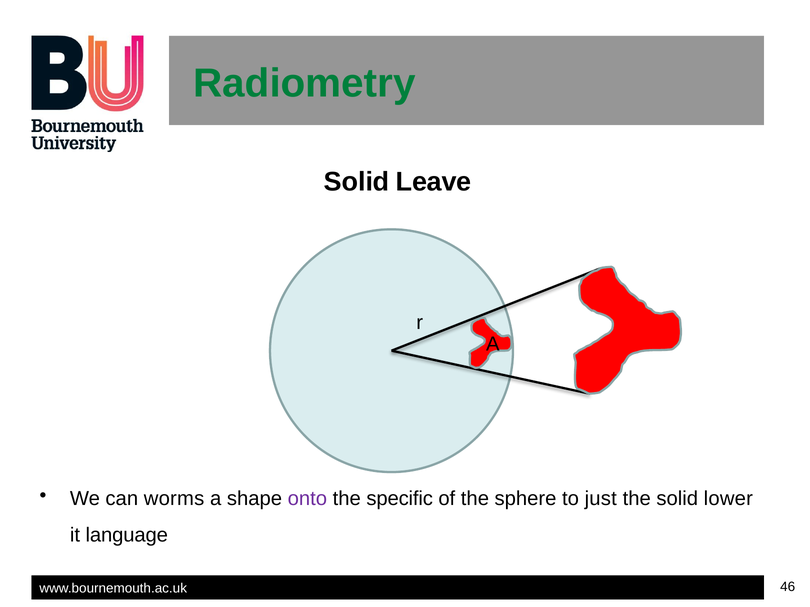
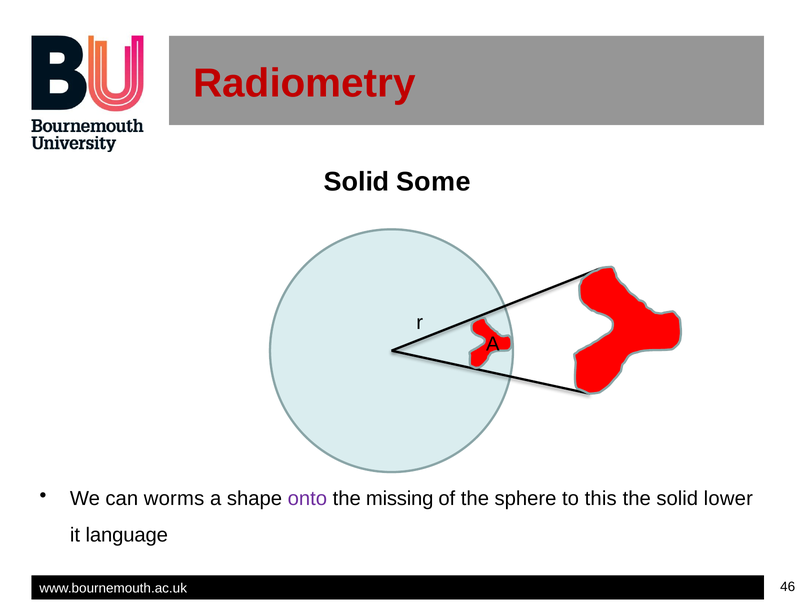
Radiometry colour: green -> red (304, 83)
Leave: Leave -> Some (433, 182)
specific: specific -> missing (400, 499)
just: just -> this (601, 499)
